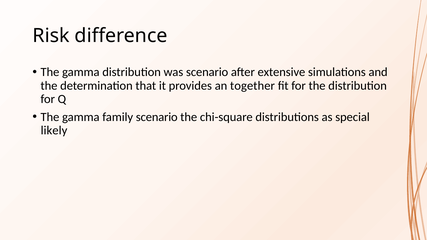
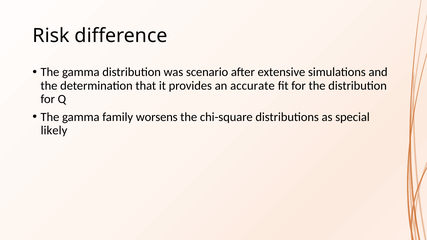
together: together -> accurate (252, 86)
family scenario: scenario -> worsens (157, 117)
